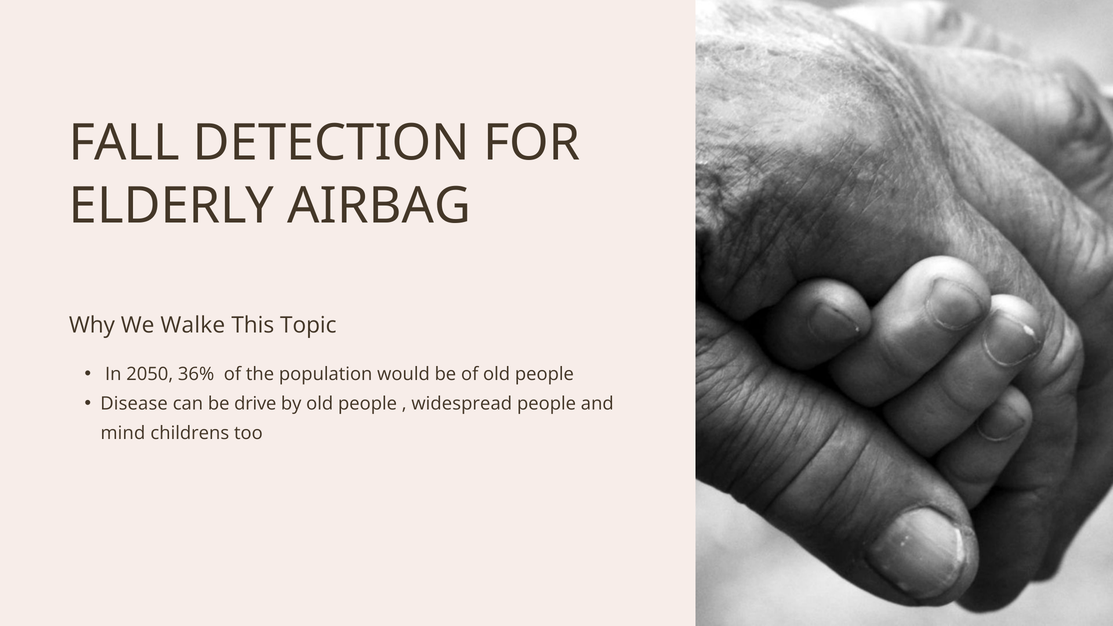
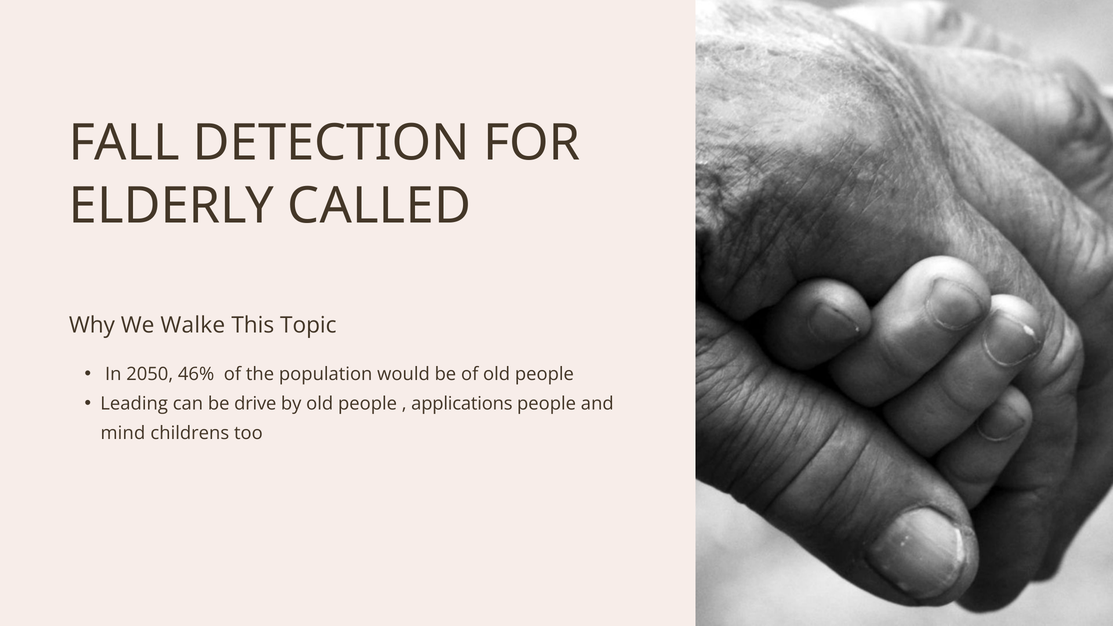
AIRBAG: AIRBAG -> CALLED (379, 206)
36%: 36% -> 46% (196, 374)
Disease: Disease -> Leading (134, 404)
widespread: widespread -> applications (462, 404)
